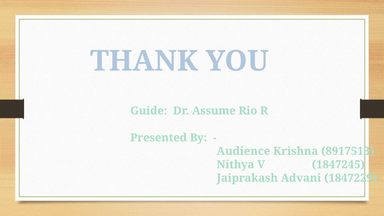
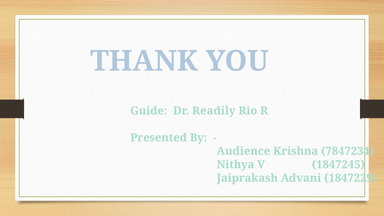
Assume: Assume -> Readily (214, 111)
8917513: 8917513 -> 7847234 (348, 151)
